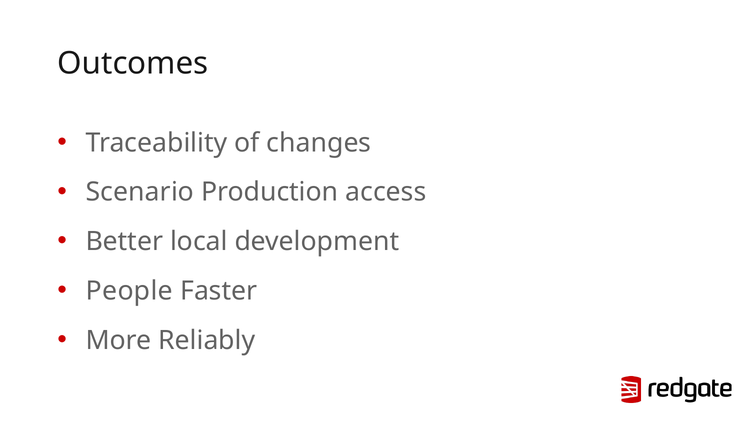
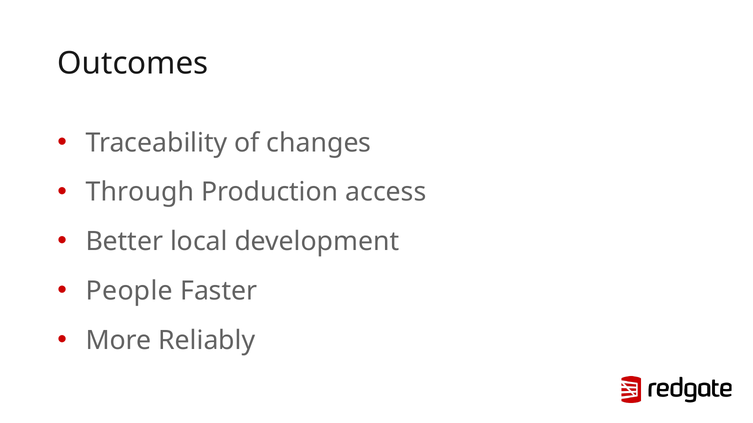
Scenario: Scenario -> Through (140, 192)
